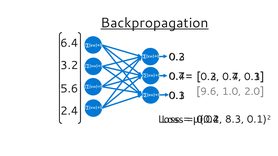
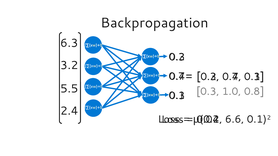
Backpropagation underline: present -> none (155, 23)
6.4: 6.4 -> 6.3 (69, 43)
5.6: 5.6 -> 5.5 (69, 89)
9.6: 9.6 -> 0.3 (210, 92)
2.0: 2.0 -> 0.8 (252, 92)
8.3: 8.3 -> 6.6 (235, 120)
